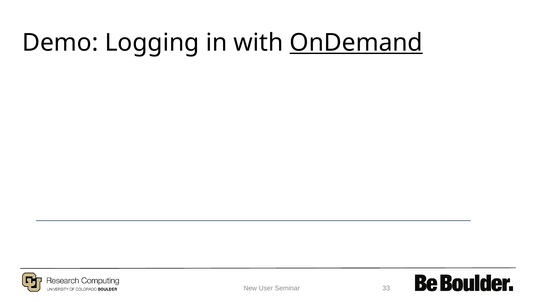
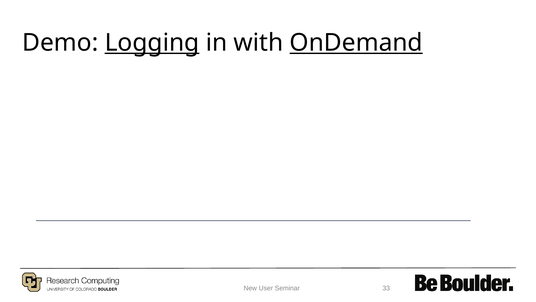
Logging underline: none -> present (152, 43)
